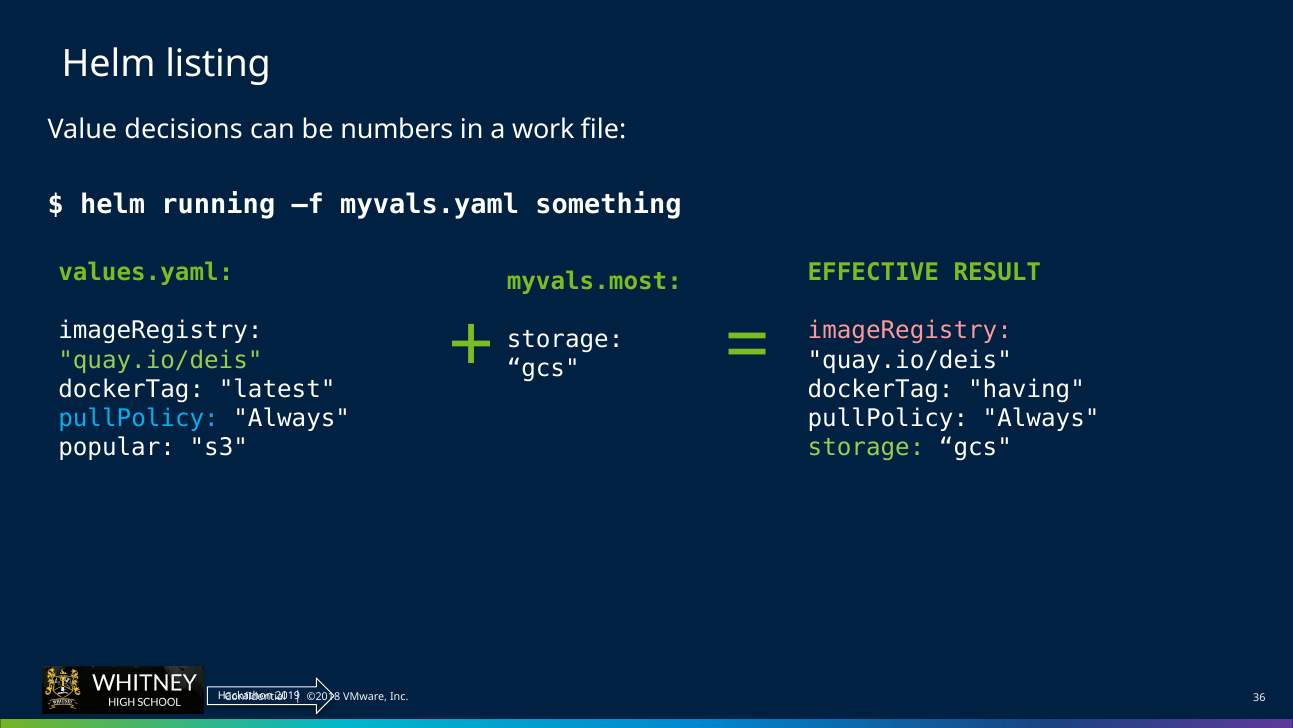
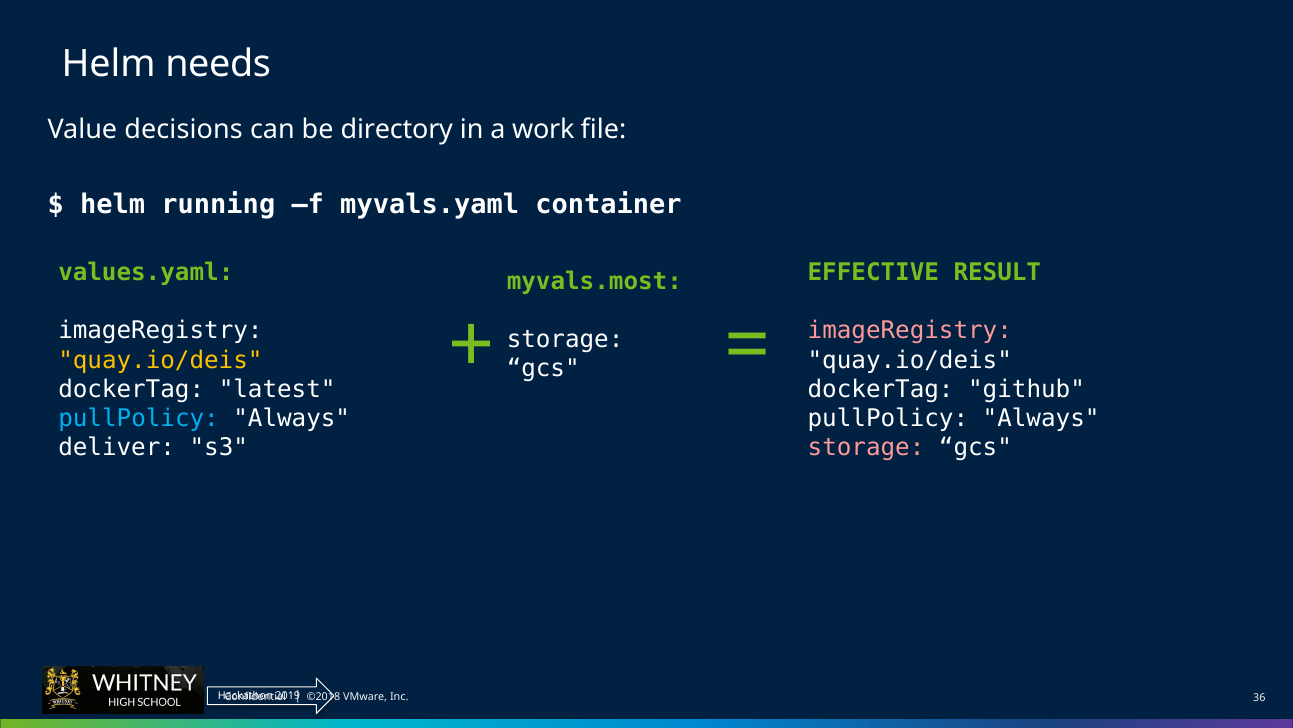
listing: listing -> needs (218, 64)
numbers: numbers -> directory (397, 130)
something: something -> container (609, 204)
quay.io/deis colour: light green -> yellow (160, 360)
having: having -> github (1027, 389)
popular: popular -> deliver (117, 447)
storage colour: light green -> pink (866, 447)
